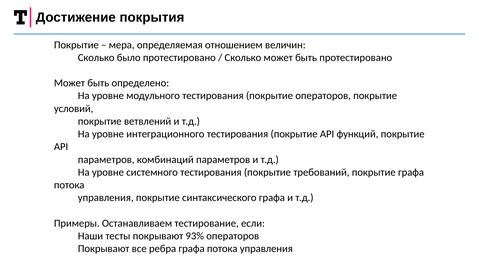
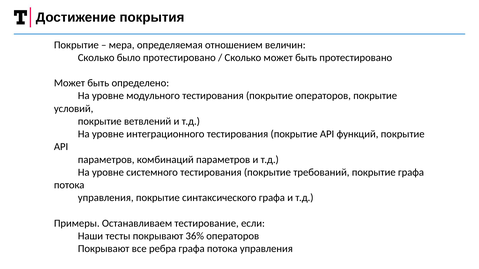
93%: 93% -> 36% (195, 236)
